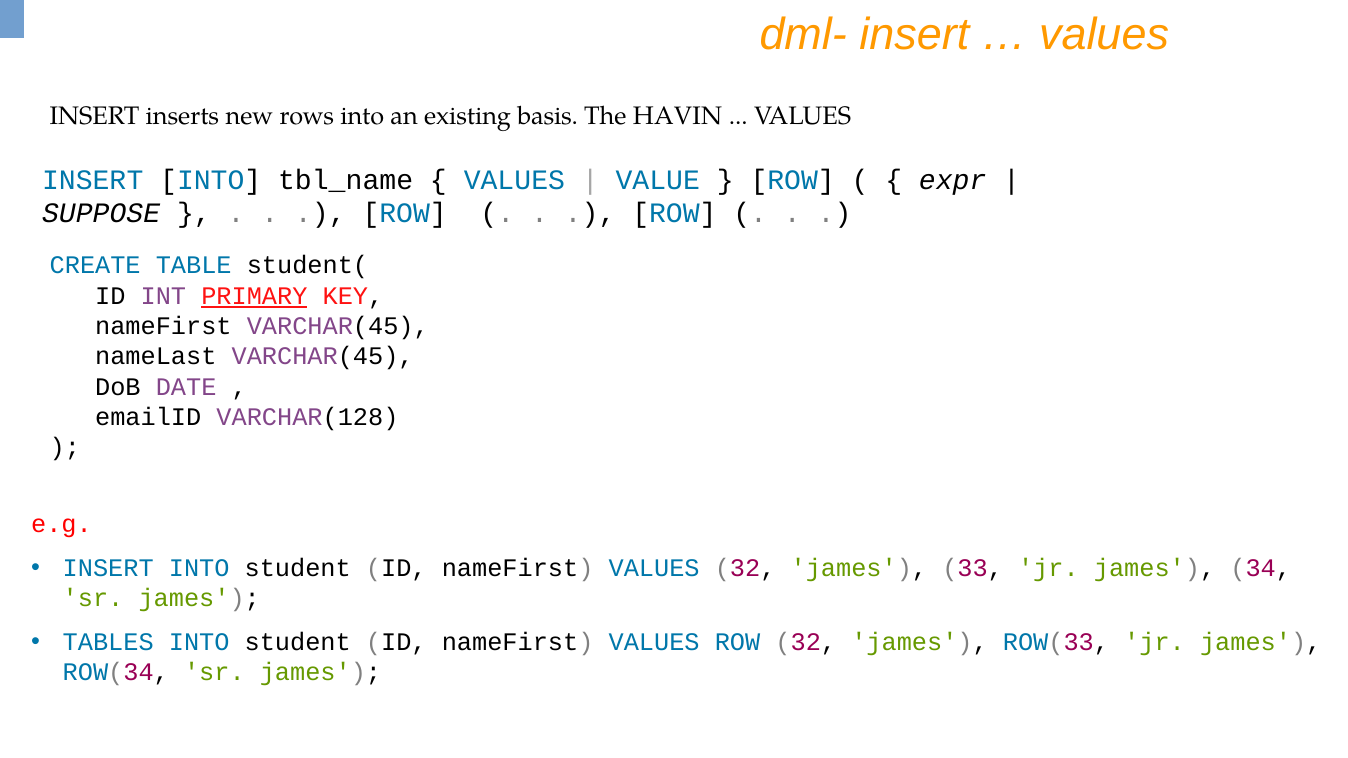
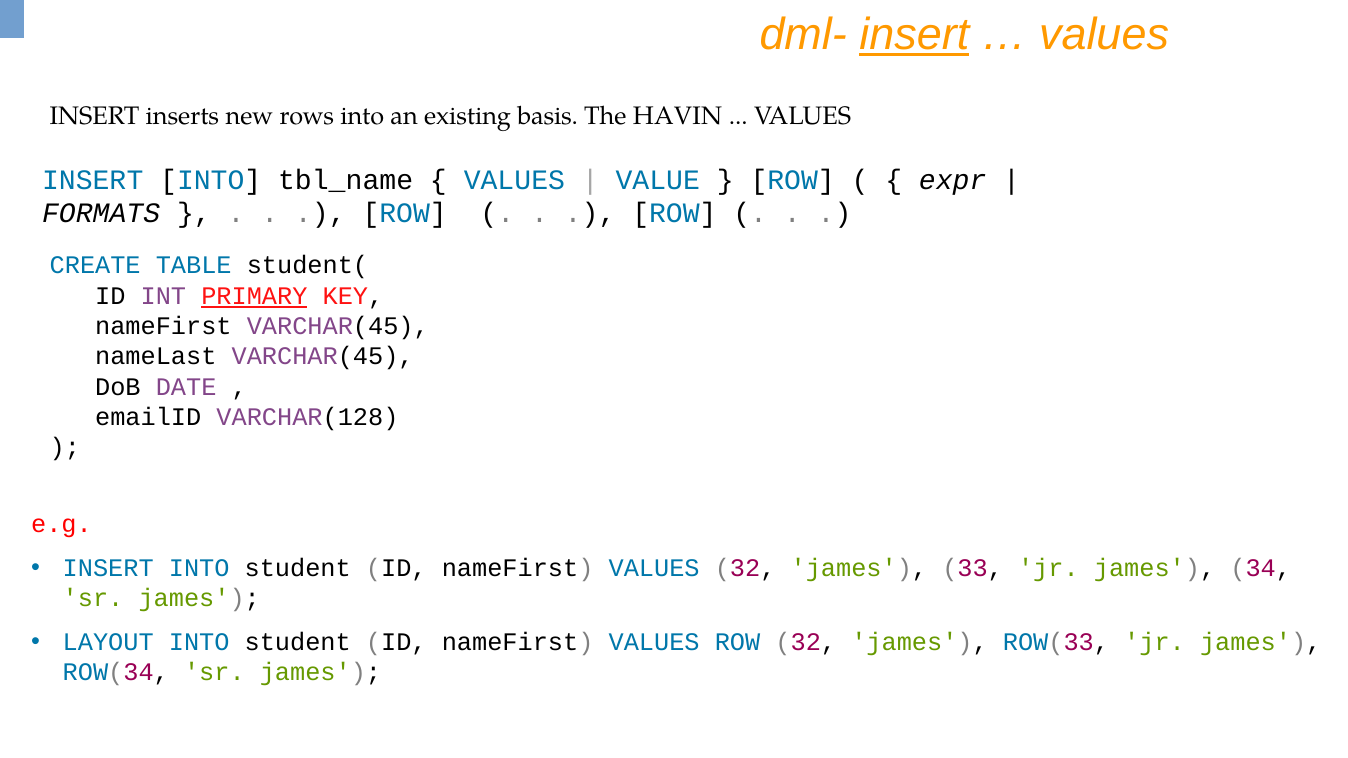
insert underline: none -> present (914, 35)
SUPPOSE: SUPPOSE -> FORMATS (101, 214)
TABLES: TABLES -> LAYOUT (108, 642)
